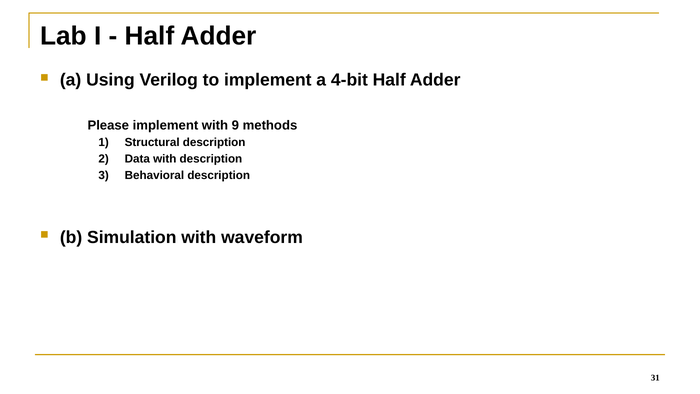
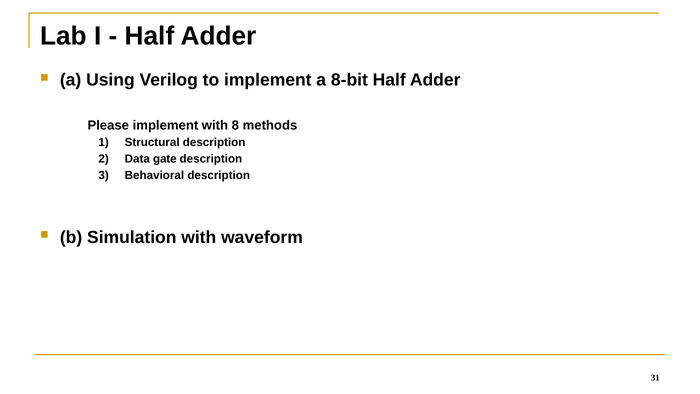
4-bit: 4-bit -> 8-bit (349, 80)
9: 9 -> 8 (235, 125)
Data with: with -> gate (165, 159)
